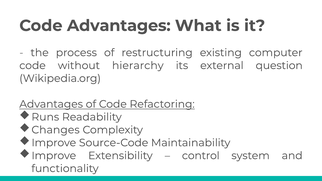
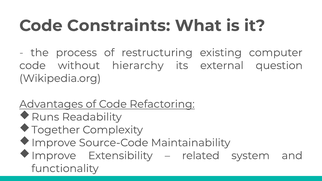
Code Advantages: Advantages -> Constraints (119, 26)
Changes: Changes -> Together (56, 130)
control: control -> related (201, 156)
